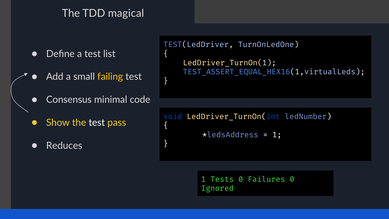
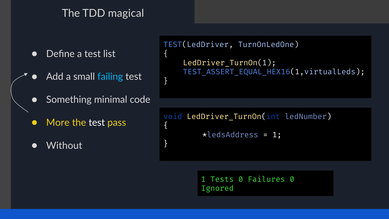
failing colour: yellow -> light blue (110, 77)
Consensus: Consensus -> Something (69, 100)
Show: Show -> More (58, 123)
Reduces: Reduces -> Without (64, 145)
